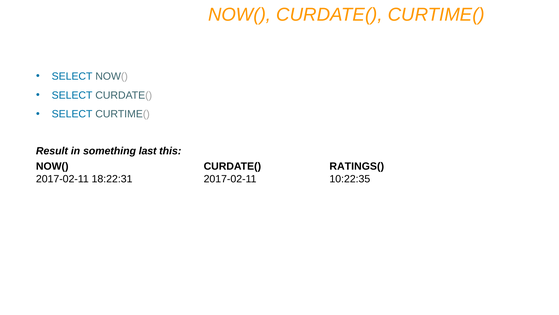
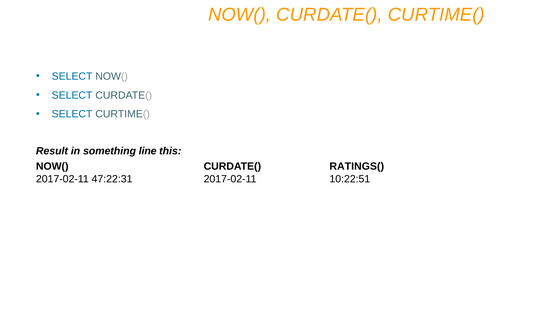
last: last -> line (148, 151)
18:22:31: 18:22:31 -> 47:22:31 (112, 179)
10:22:35: 10:22:35 -> 10:22:51 (350, 179)
